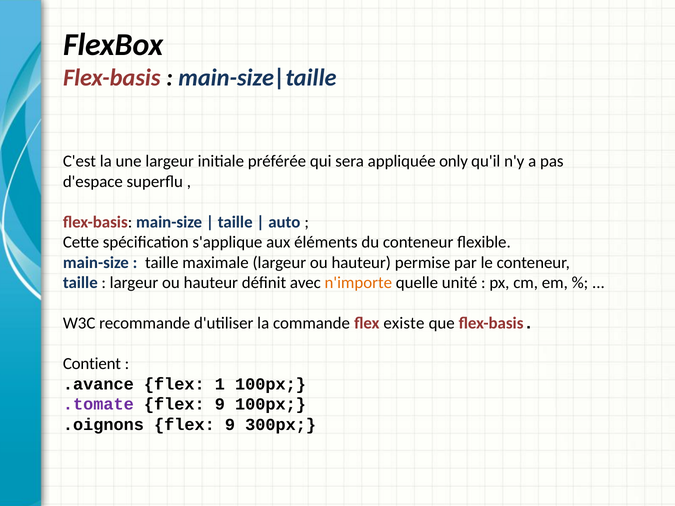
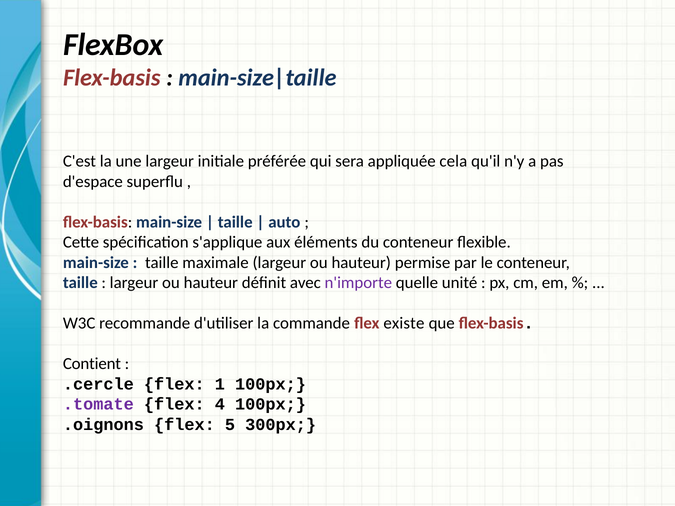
only: only -> cela (453, 161)
n'importe colour: orange -> purple (358, 283)
.avance: .avance -> .cercle (98, 384)
9: 9 -> 4 (220, 404)
.oignons flex 9: 9 -> 5 (230, 425)
